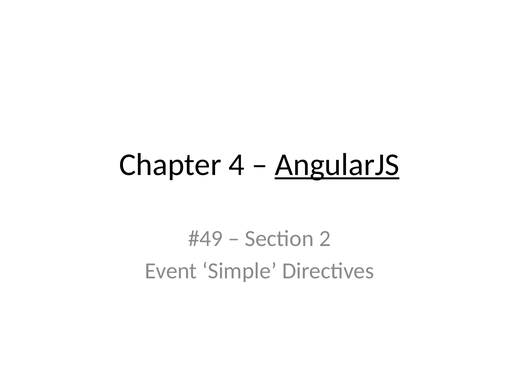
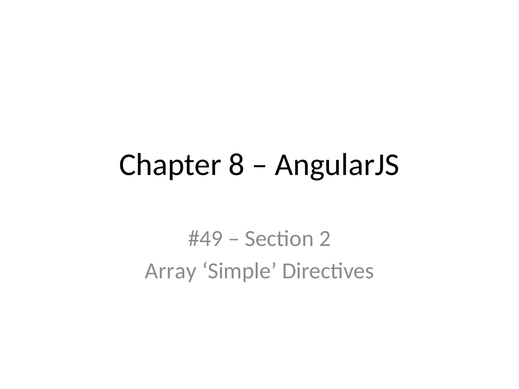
4: 4 -> 8 (237, 165)
AngularJS underline: present -> none (337, 165)
Event: Event -> Array (171, 271)
